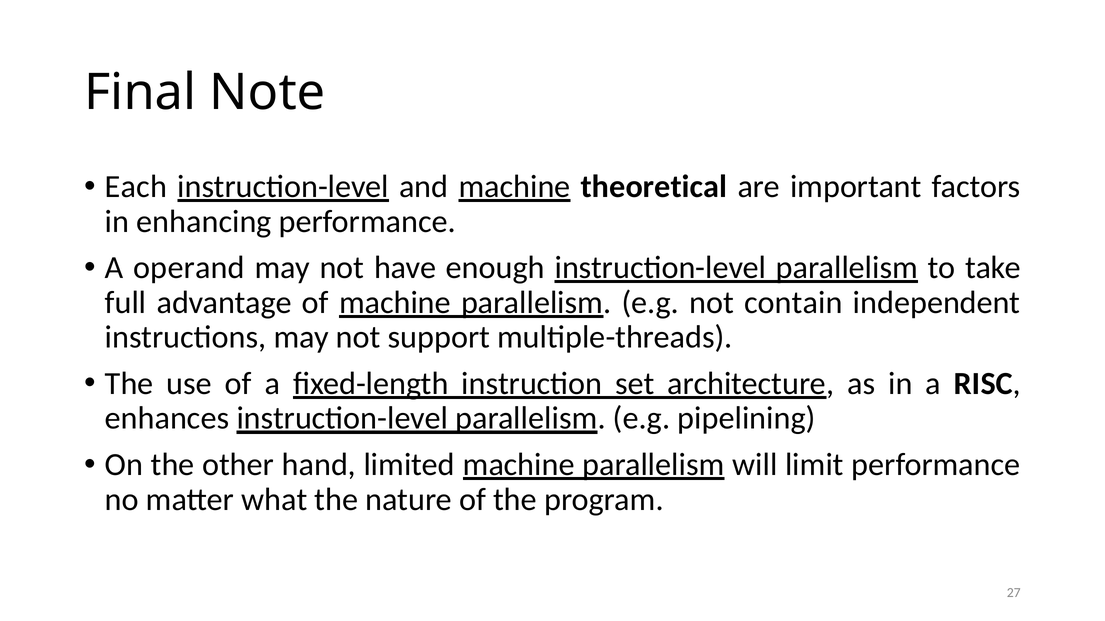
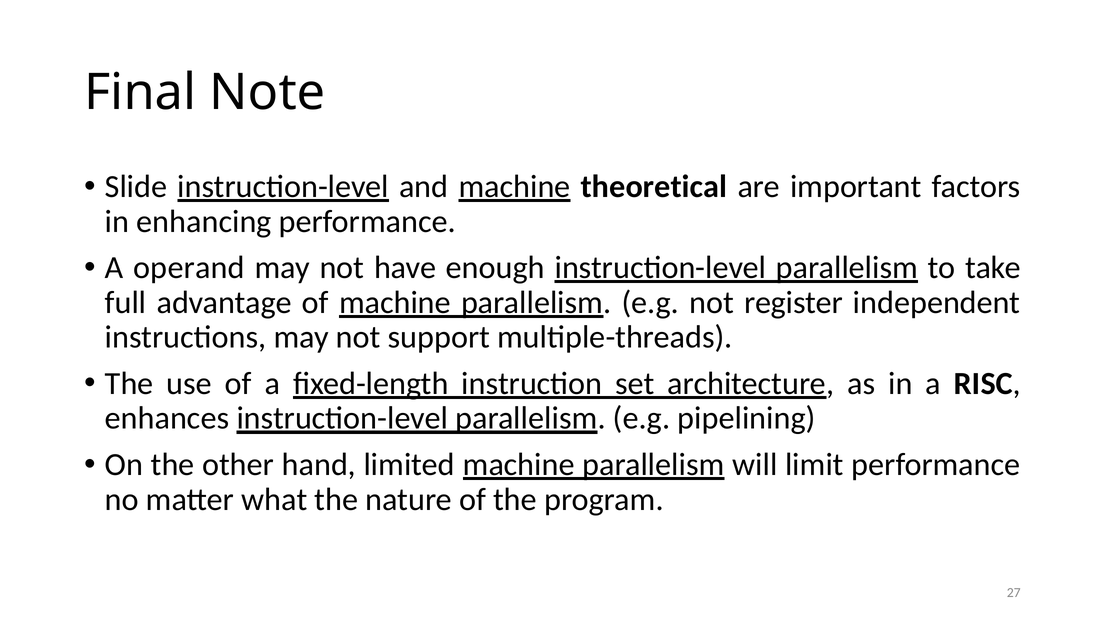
Each: Each -> Slide (136, 187)
contain: contain -> register (794, 303)
